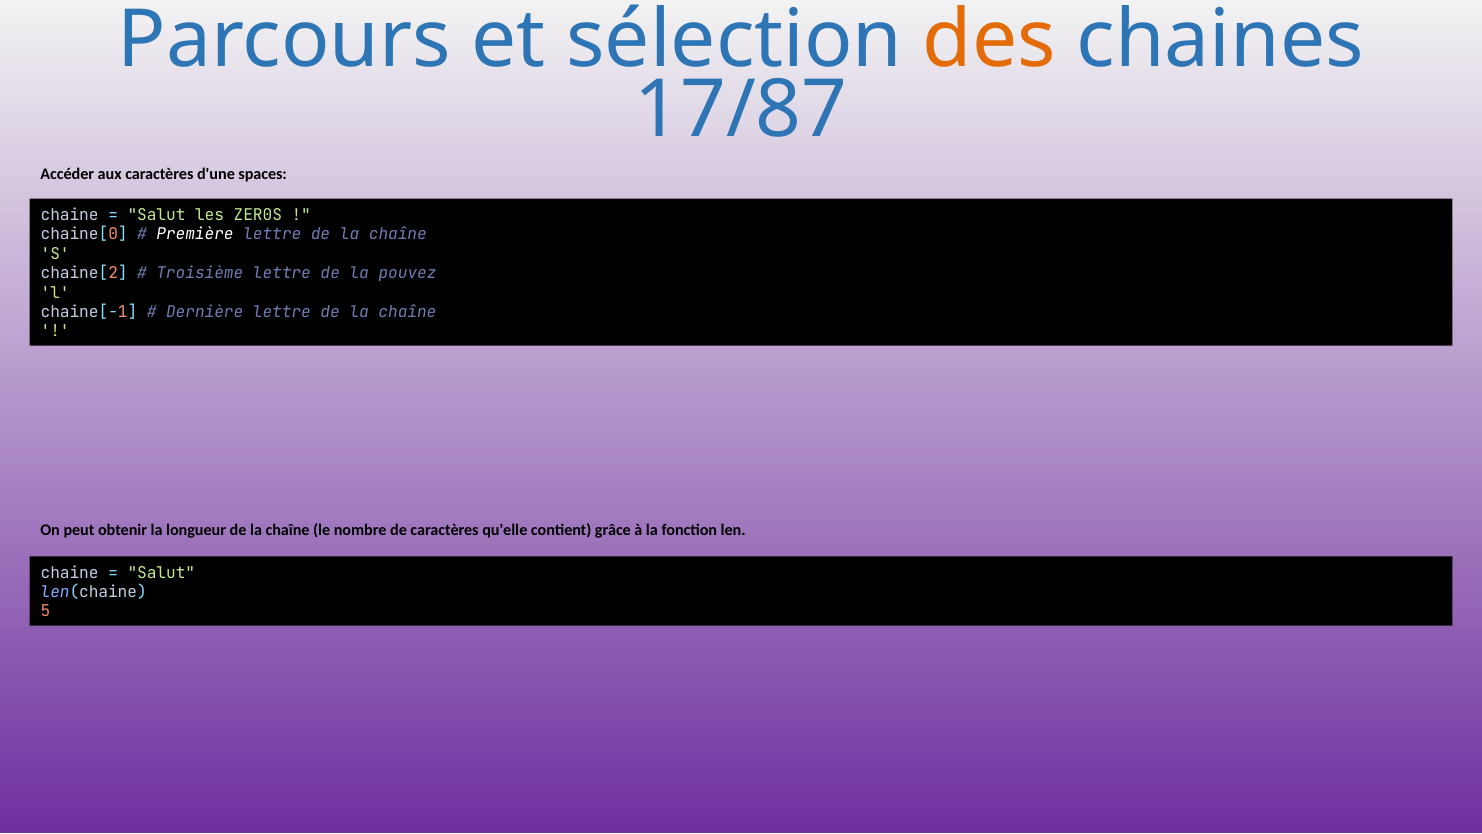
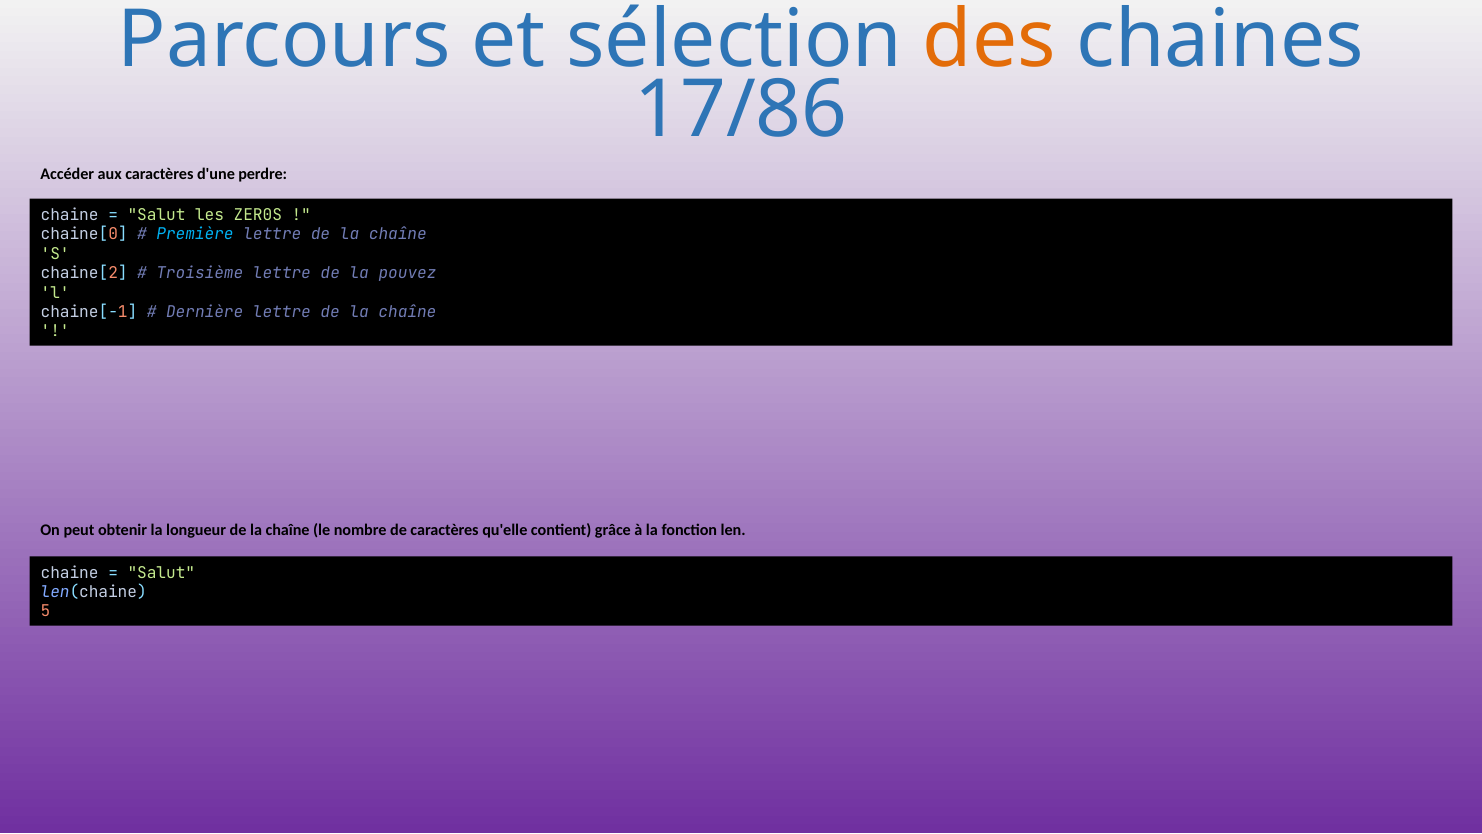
17/87: 17/87 -> 17/86 (741, 110)
spaces: spaces -> perdre (263, 174)
Première colour: white -> light blue (195, 234)
